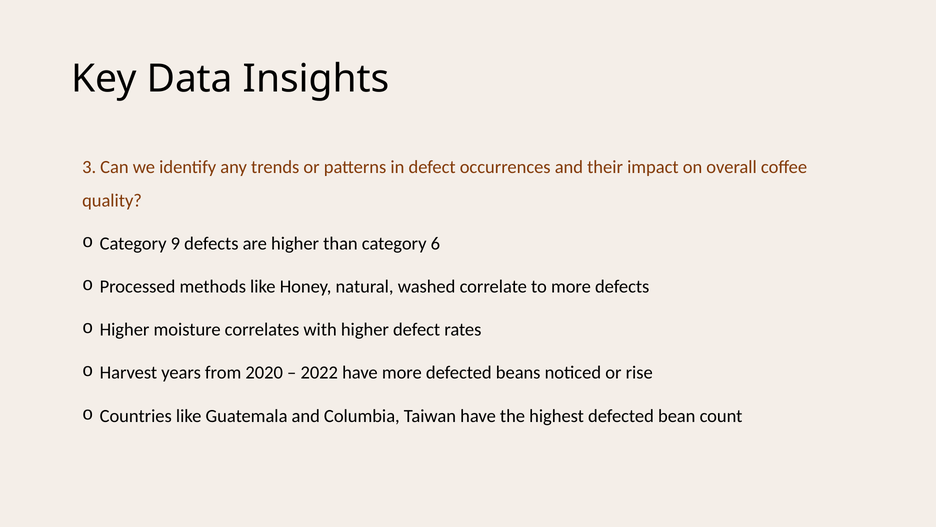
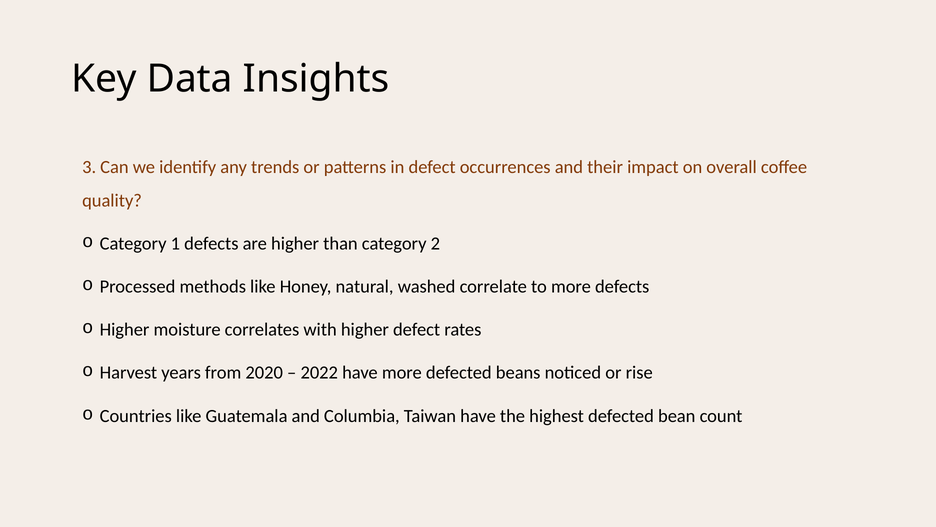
9: 9 -> 1 (175, 243)
6: 6 -> 2 (435, 243)
